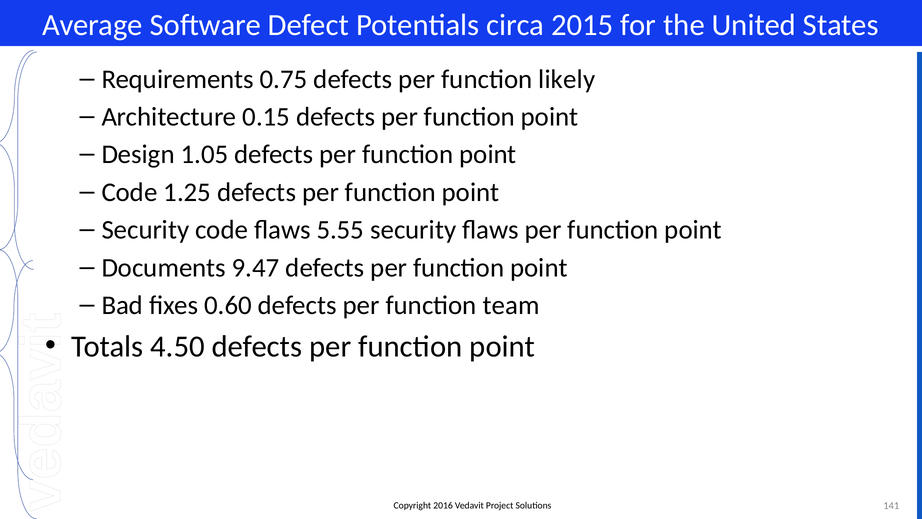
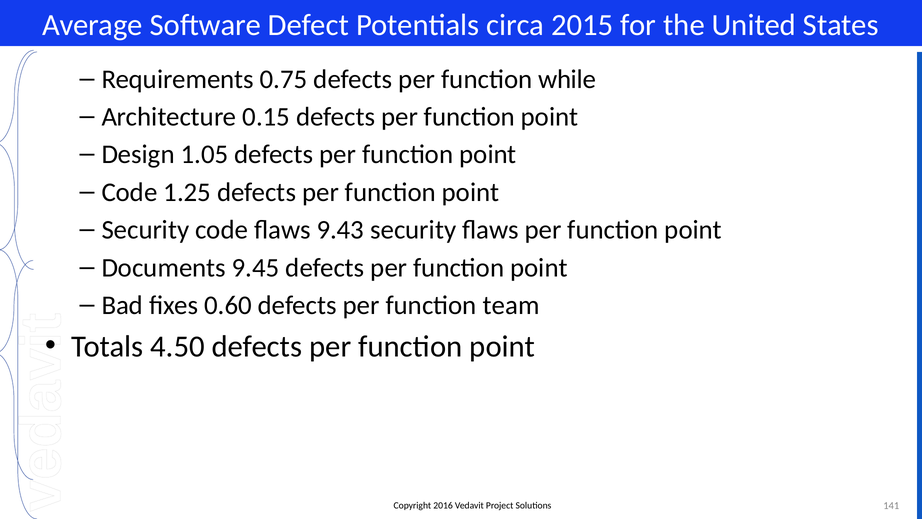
likely: likely -> while (567, 79)
5.55: 5.55 -> 9.43 (340, 230)
9.47: 9.47 -> 9.45 (256, 268)
